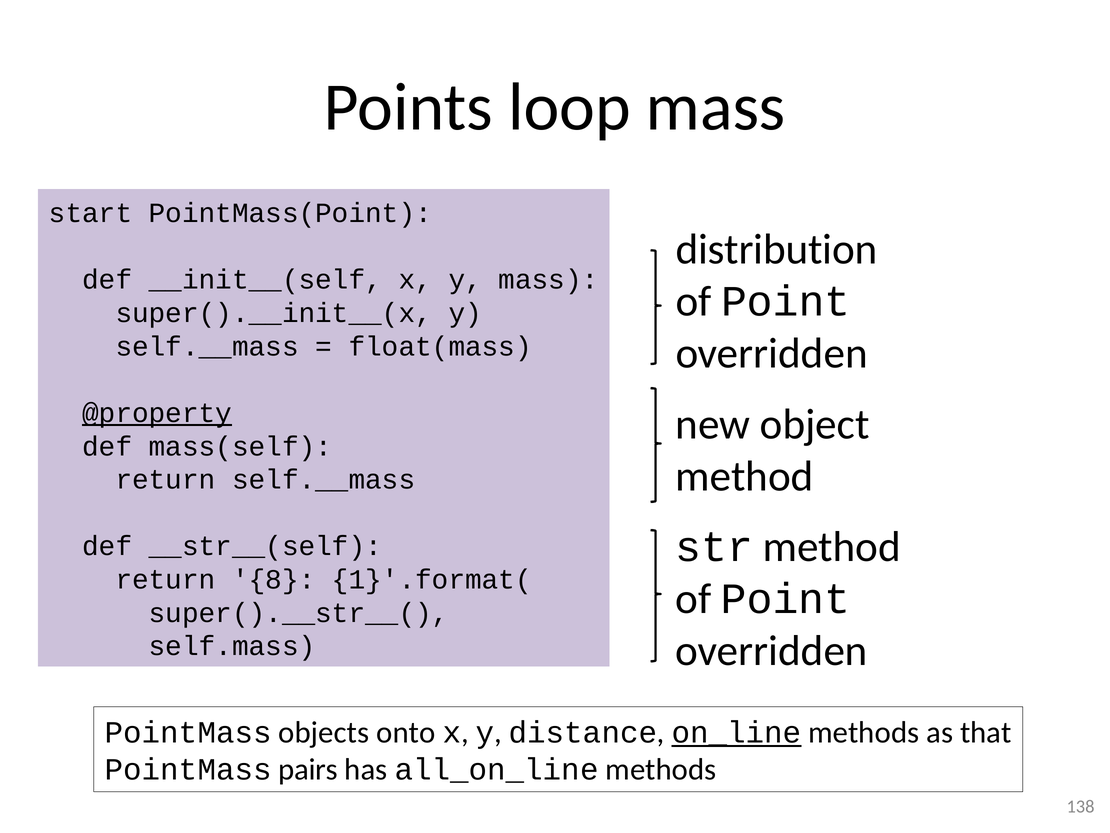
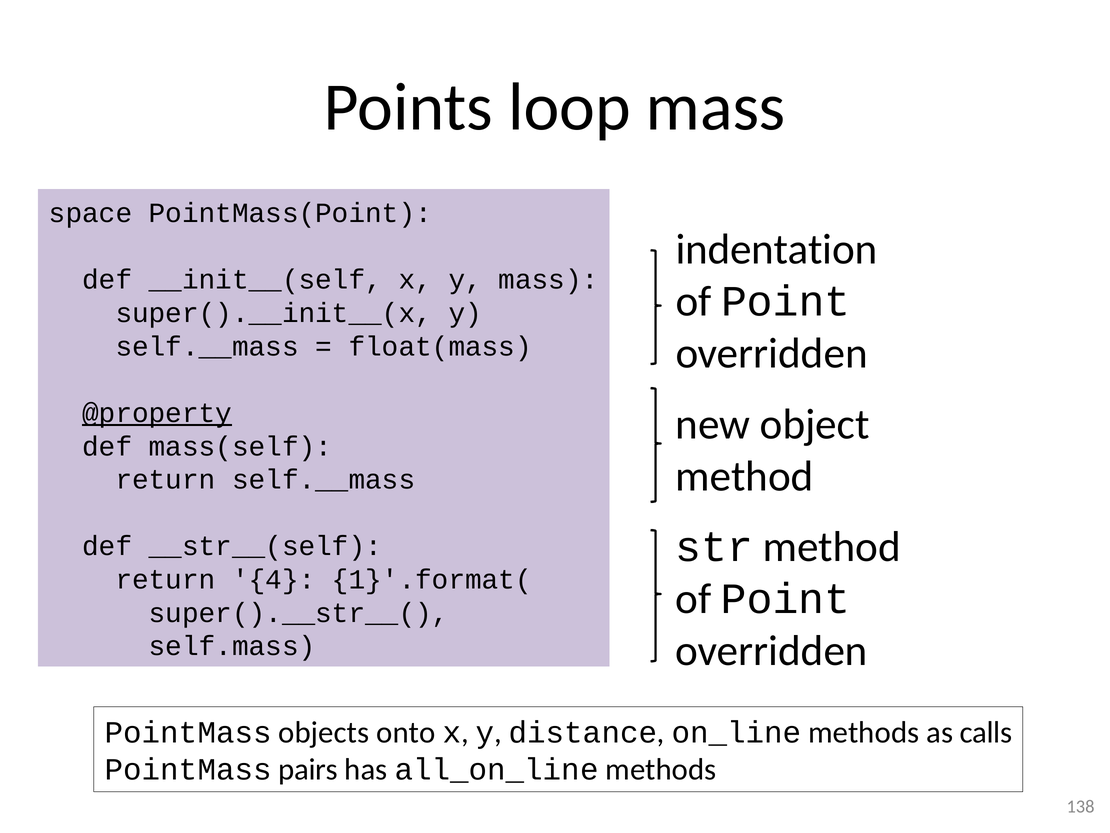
start: start -> space (91, 213)
distribution: distribution -> indentation (776, 250)
8: 8 -> 4 (274, 579)
on_line underline: present -> none (736, 732)
that: that -> calls (986, 732)
